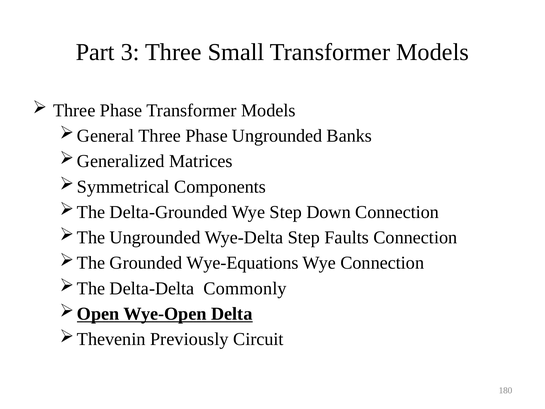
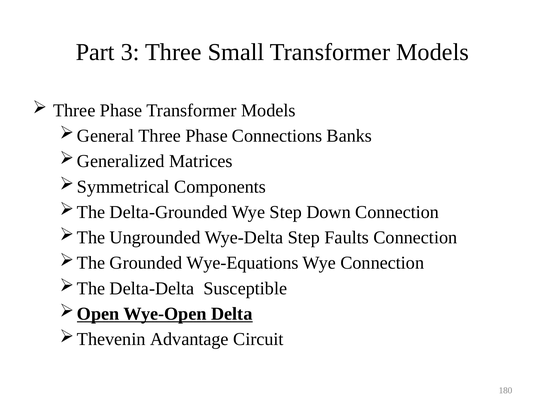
Phase Ungrounded: Ungrounded -> Connections (277, 136)
Commonly: Commonly -> Susceptible (245, 288)
Previously: Previously -> Advantage (189, 339)
